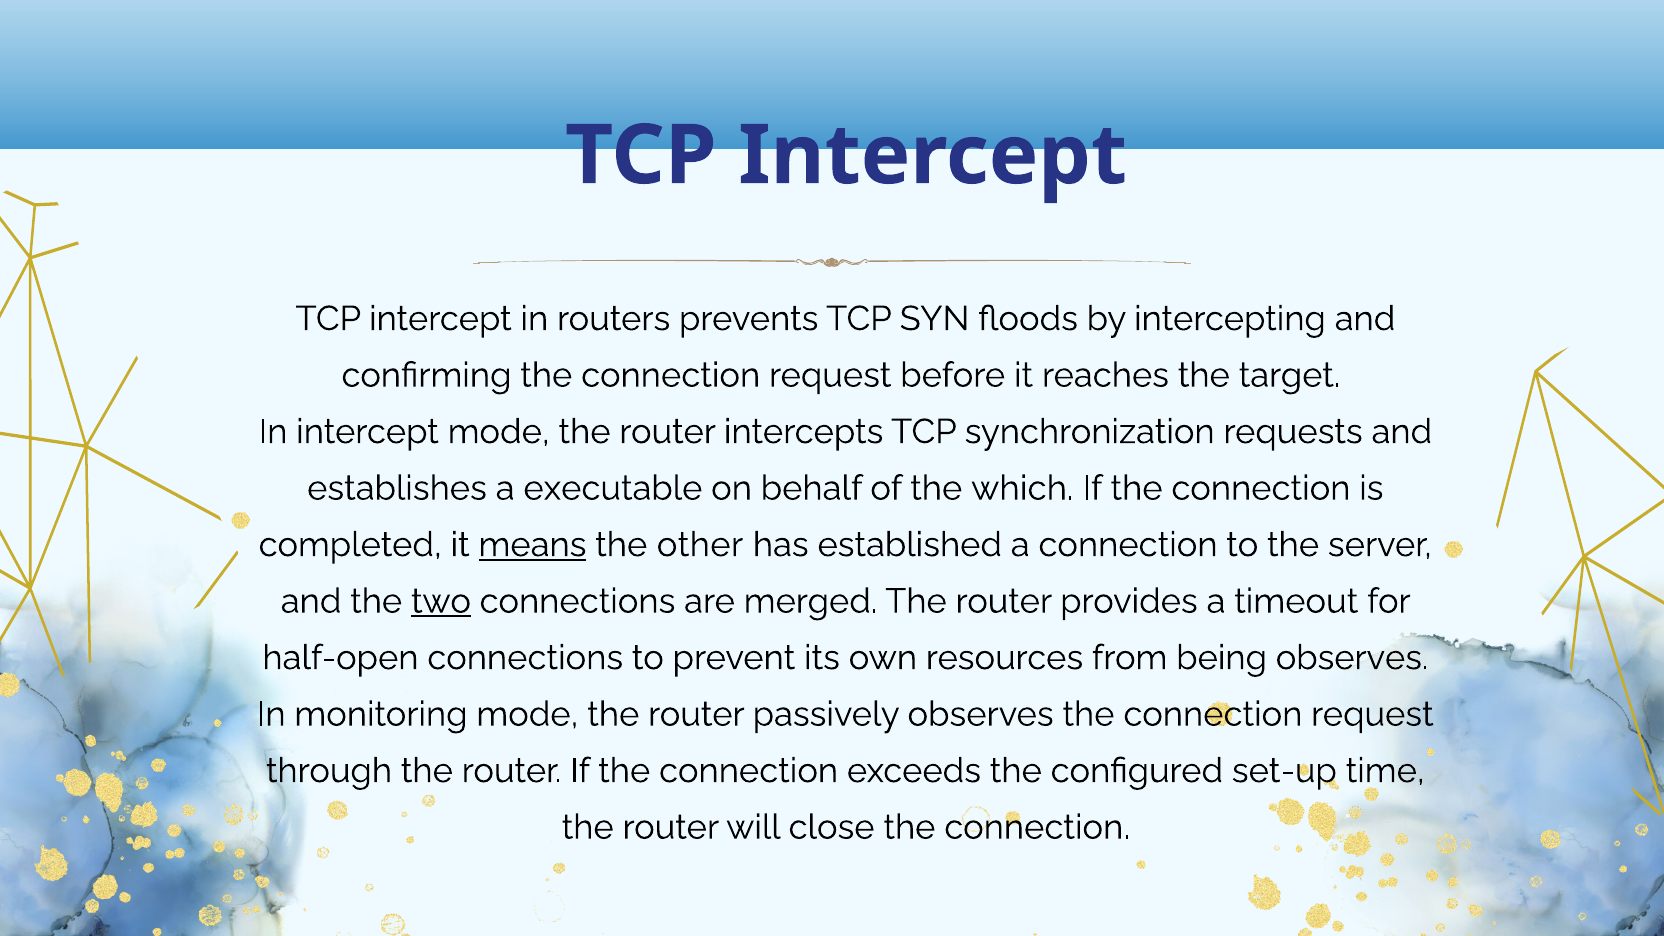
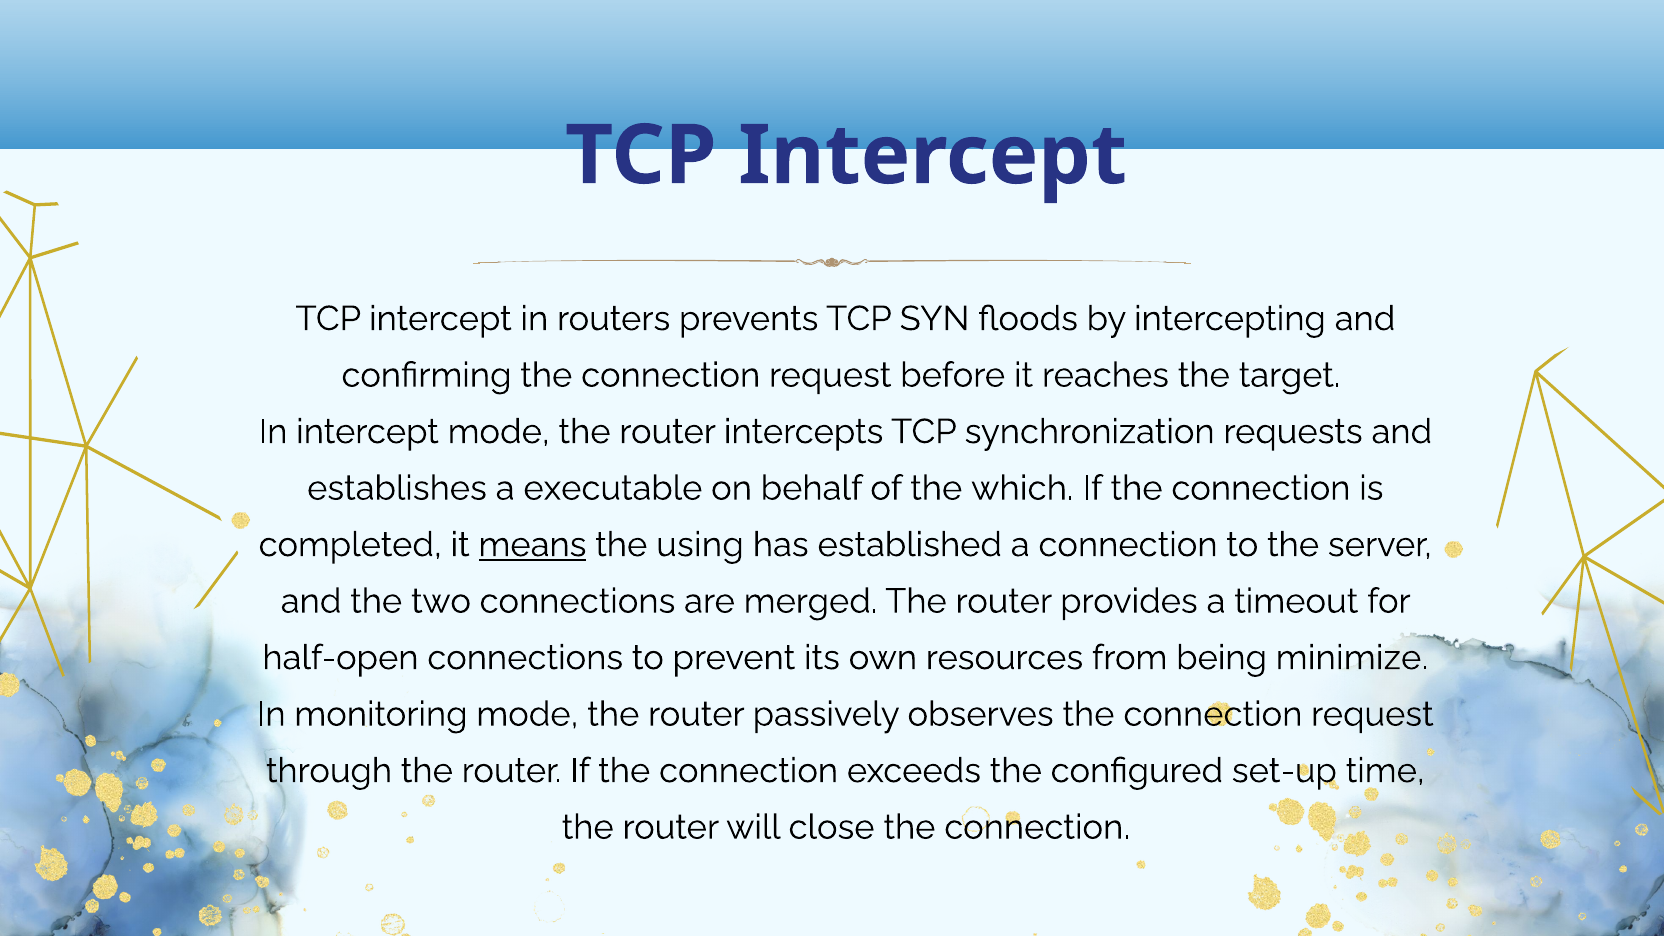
other: other -> using (700, 545)
two underline: present -> none (441, 601)
being observes: observes -> minimize (1352, 658)
